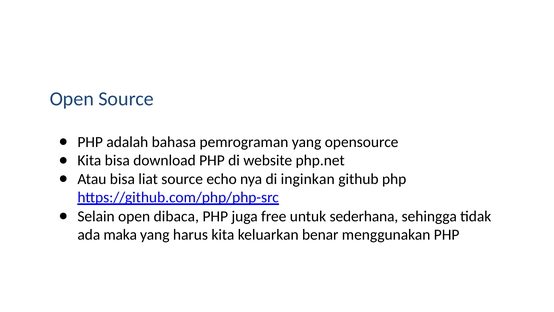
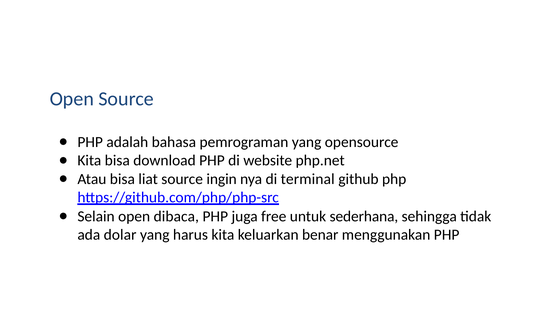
echo: echo -> ingin (222, 179)
inginkan: inginkan -> terminal (308, 179)
maka: maka -> dolar (120, 235)
